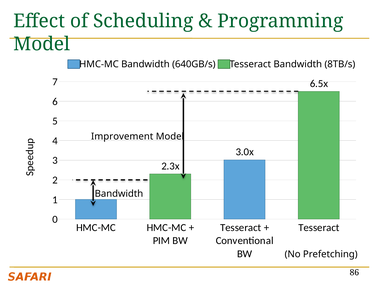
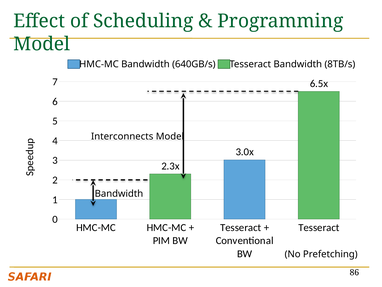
Improvement: Improvement -> Interconnects (122, 136)
